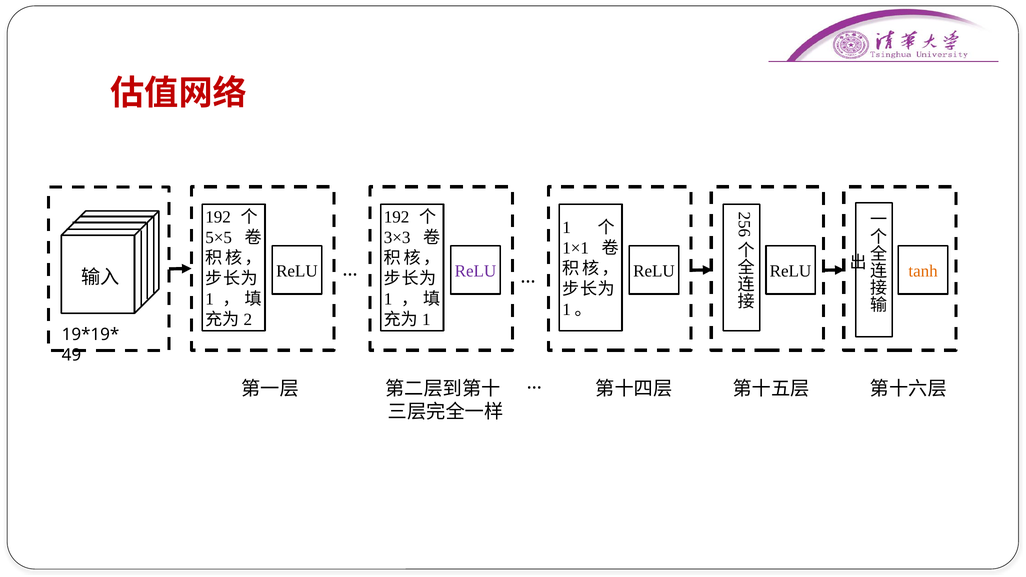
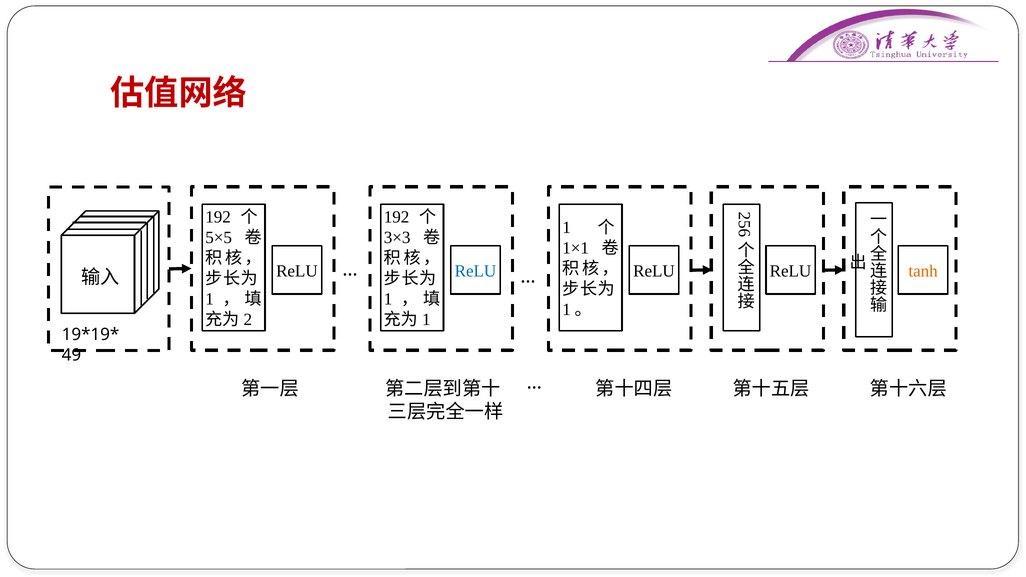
ReLU colour: purple -> blue (475, 271)
